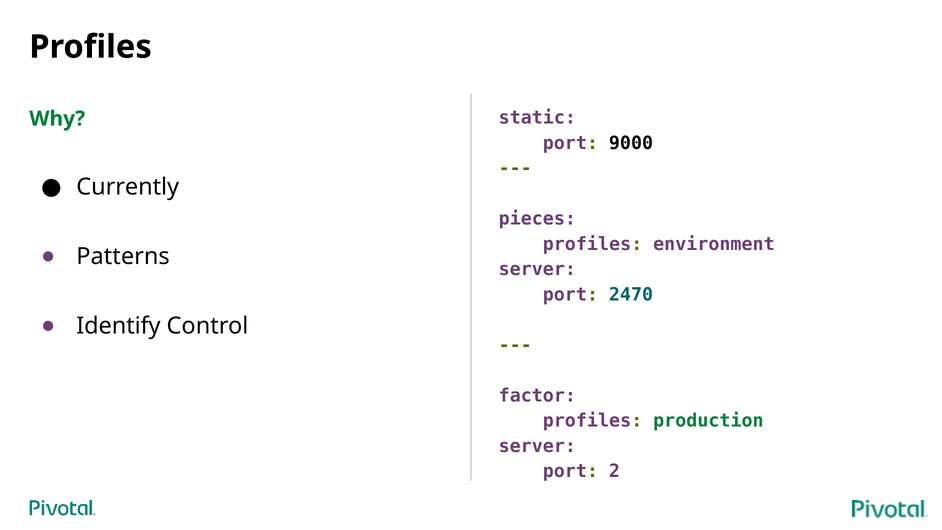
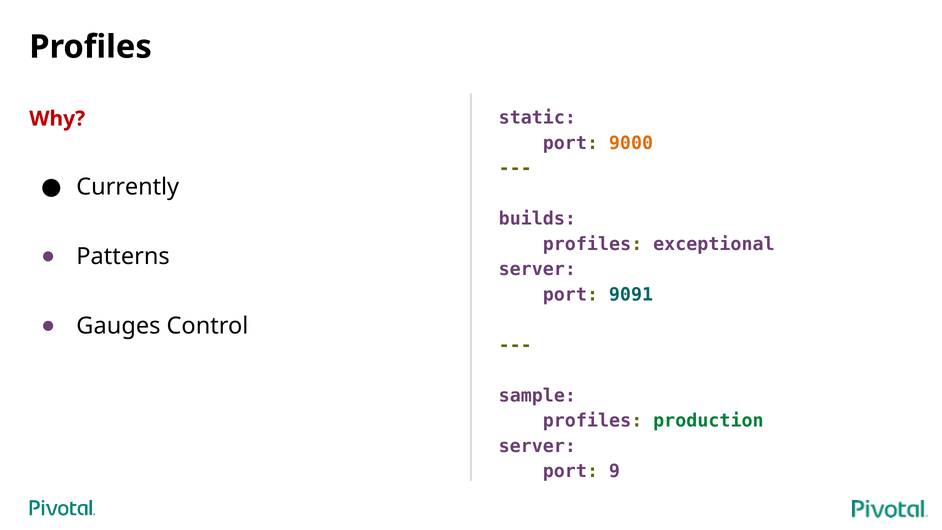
Why colour: green -> red (57, 119)
9000 colour: black -> orange (631, 143)
pieces: pieces -> builds (537, 219)
environment: environment -> exceptional (714, 244)
2470: 2470 -> 9091 (631, 295)
Identify: Identify -> Gauges (118, 326)
factor: factor -> sample (537, 396)
2: 2 -> 9 (614, 471)
